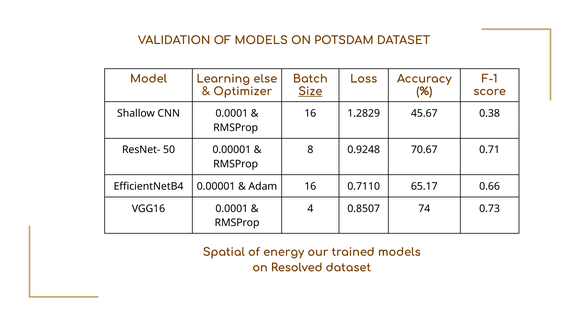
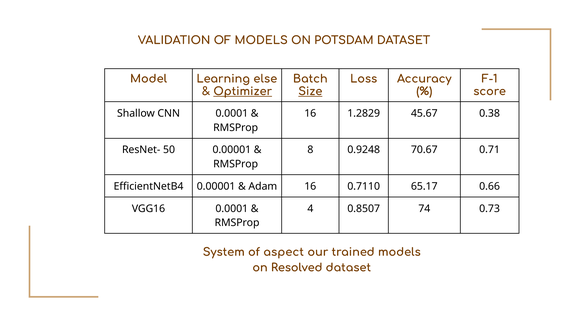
Optimizer underline: none -> present (243, 91)
Spatial: Spatial -> System (224, 252)
energy: energy -> aspect (284, 252)
